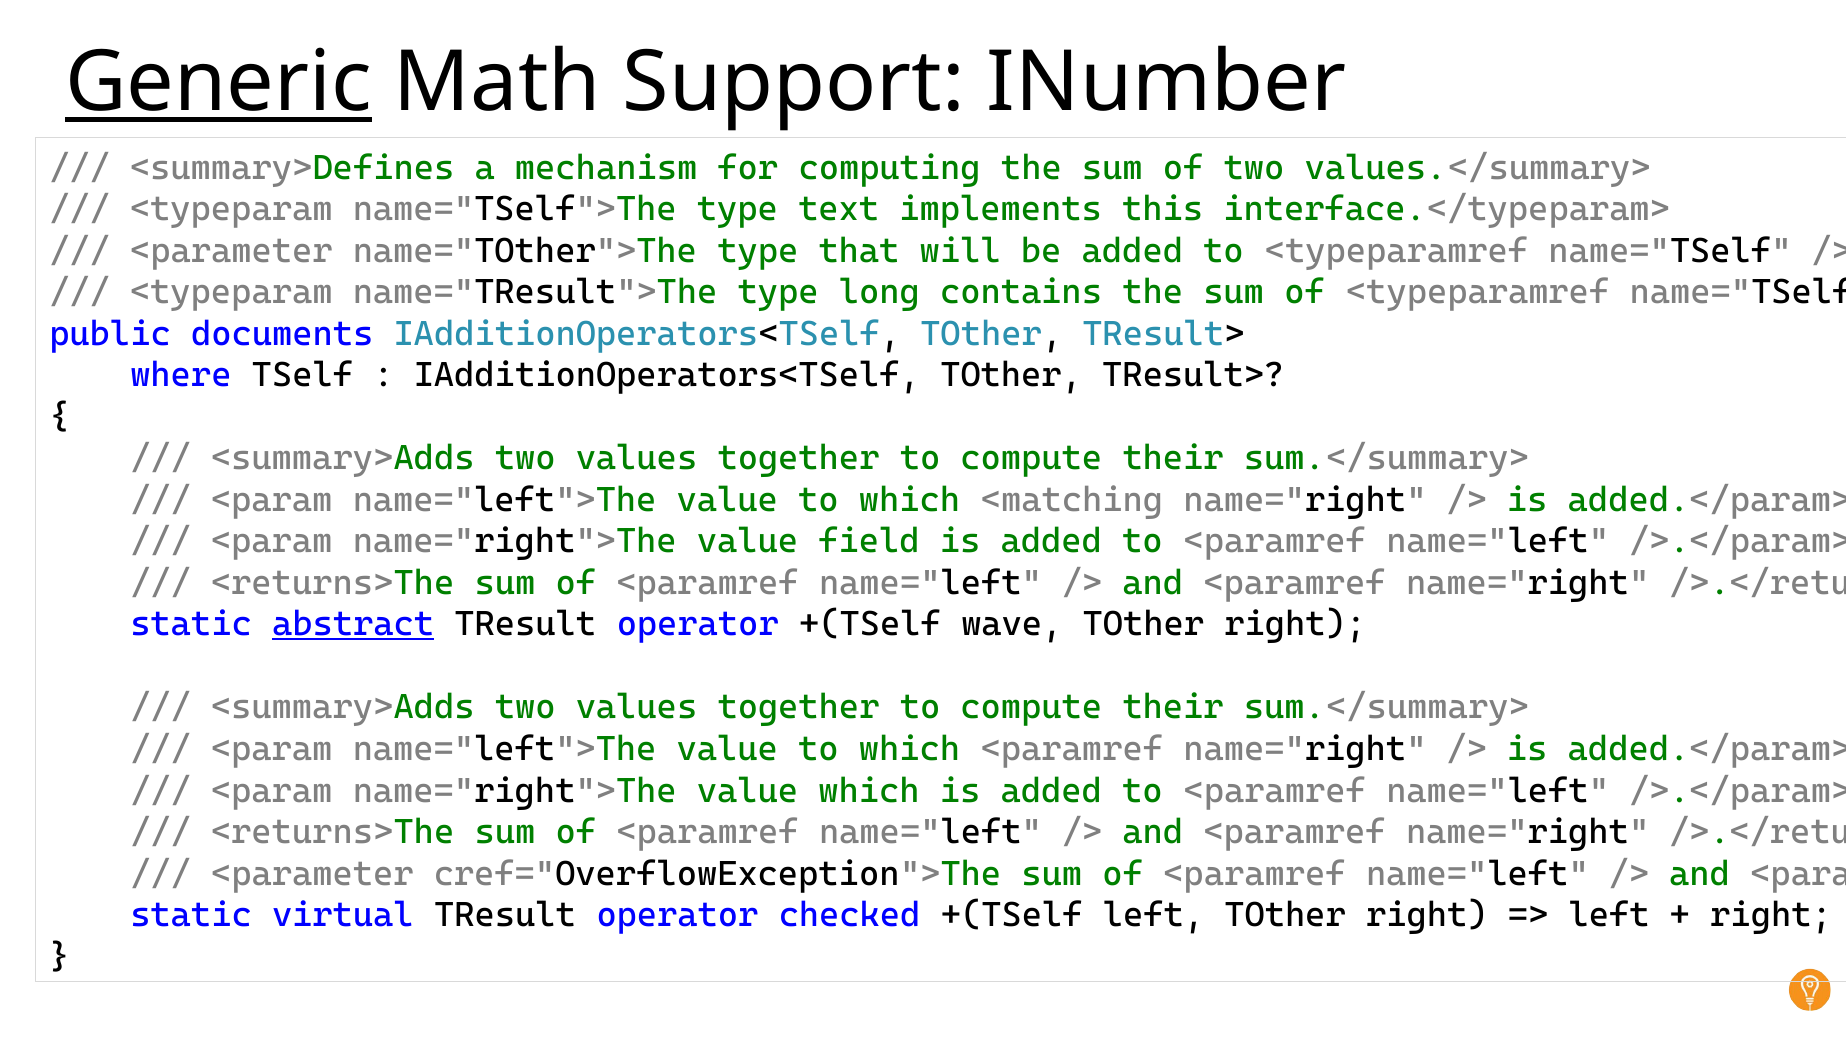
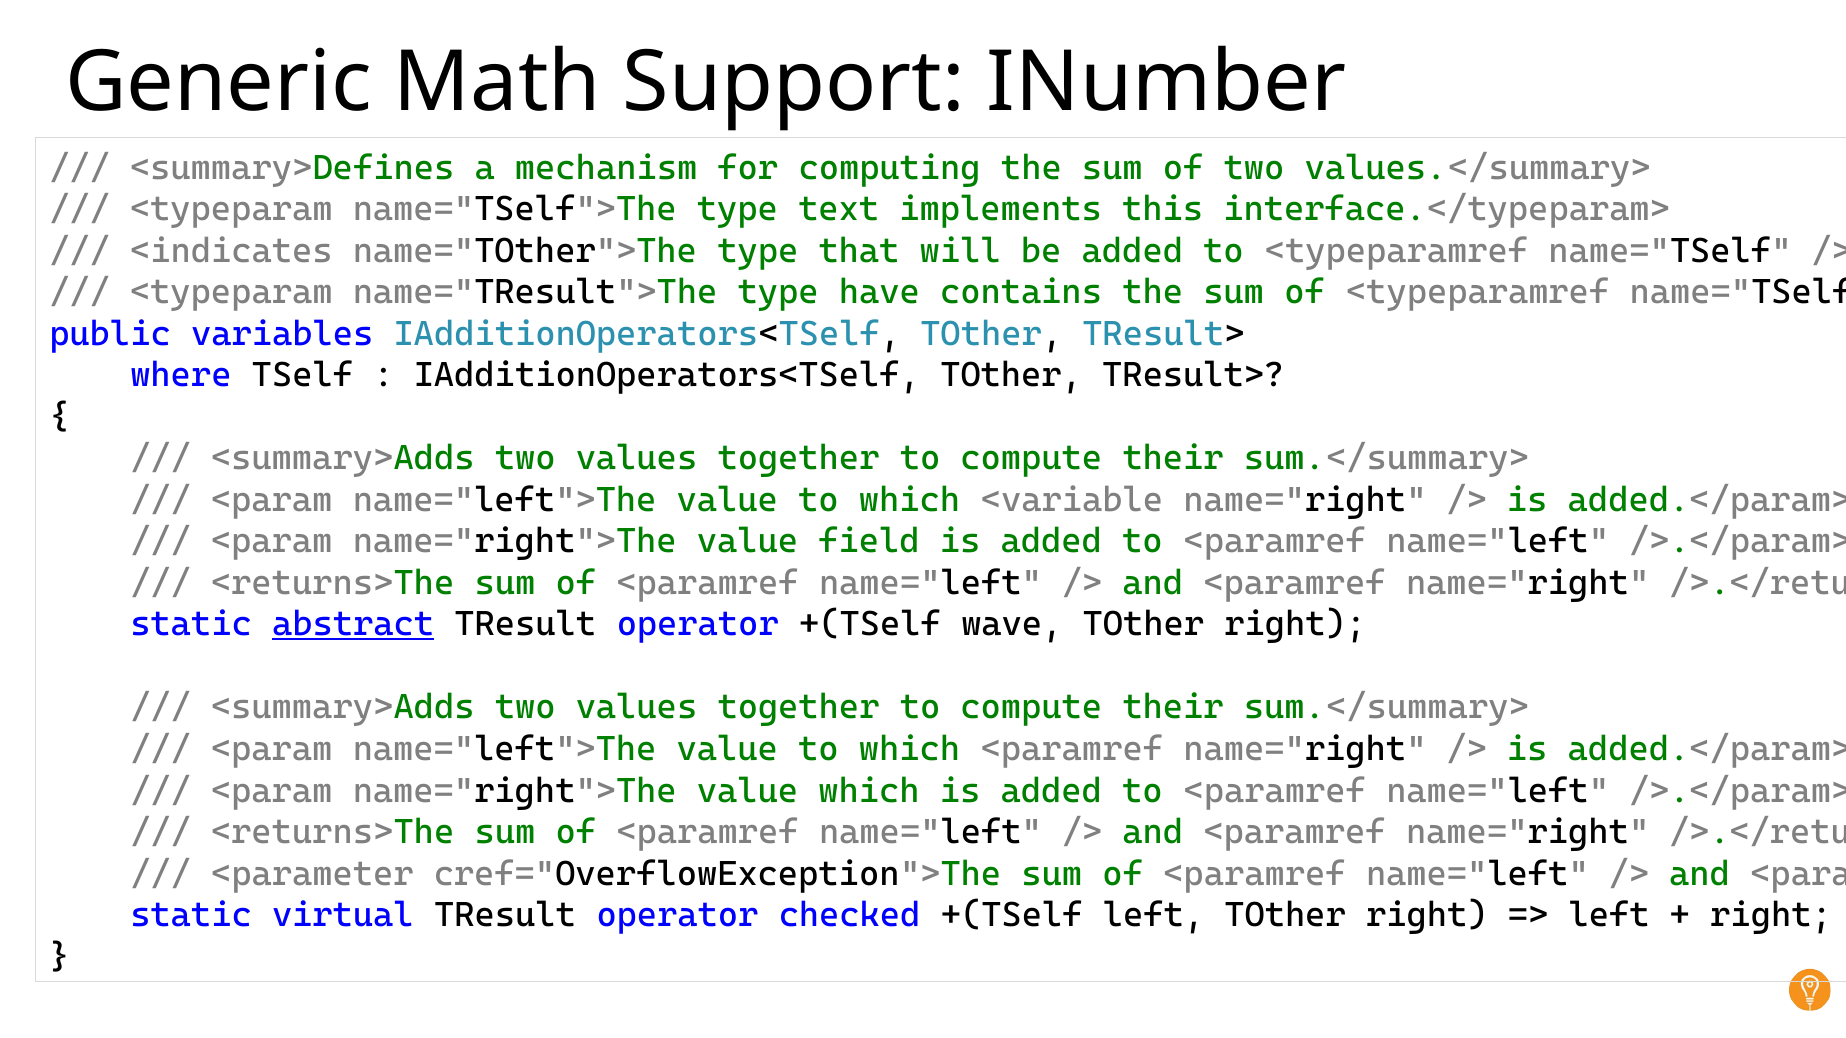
Generic underline: present -> none (219, 83)
<parameter: <parameter -> <indicates (231, 251)
long: long -> have (879, 292)
documents: documents -> variables (282, 334)
<matching: <matching -> <variable (1072, 500)
